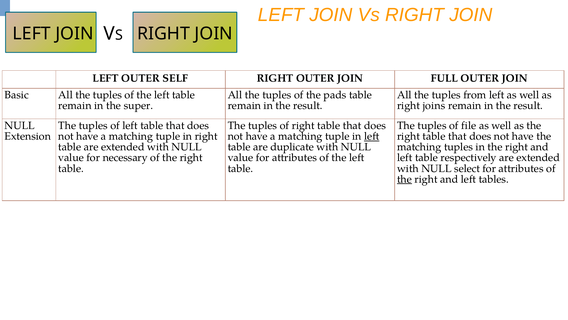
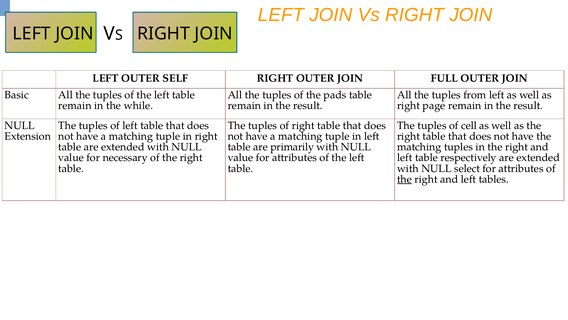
super: super -> while (138, 106)
joins: joins -> page (434, 106)
file: file -> cell (469, 125)
left underline: present -> none (372, 136)
duplicate: duplicate -> primarily (292, 147)
